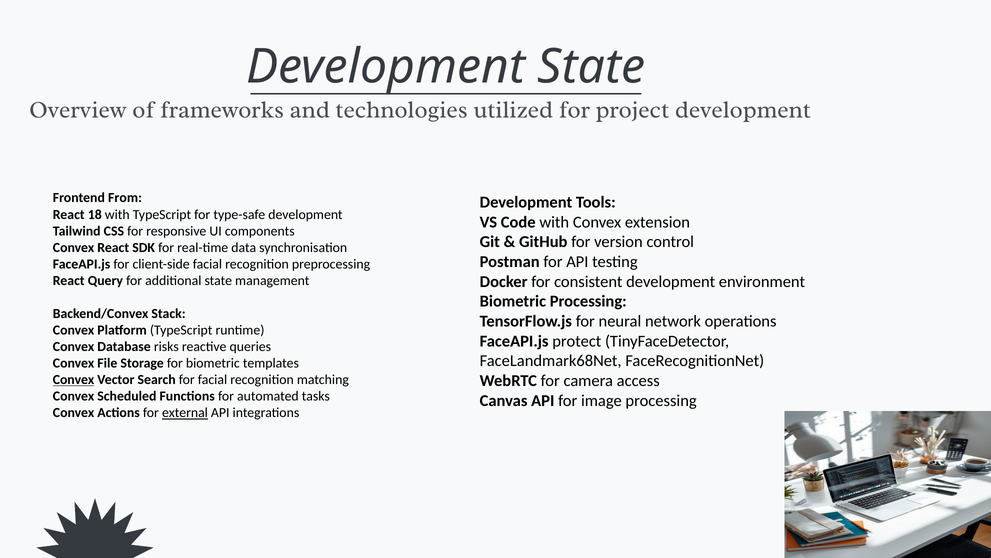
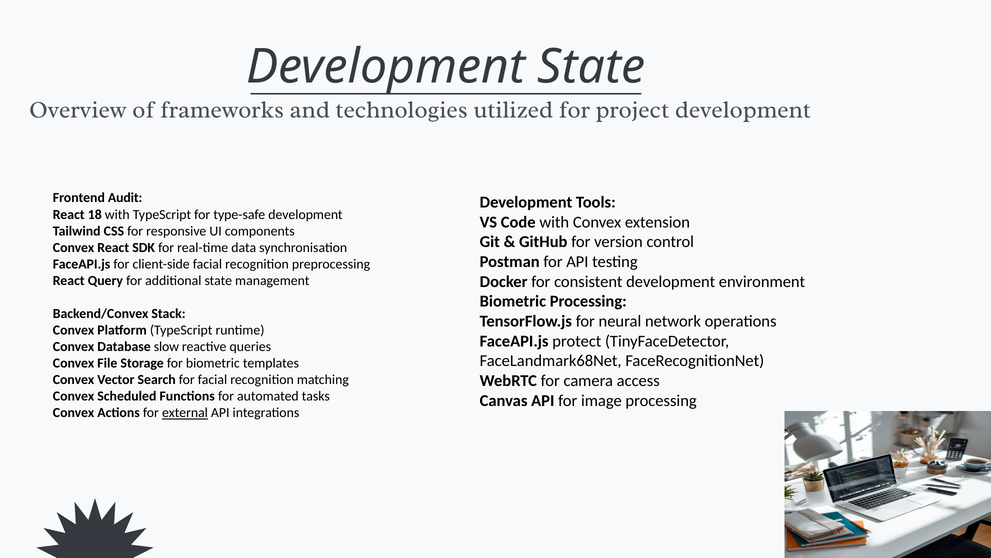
From: From -> Audit (125, 198)
risks: risks -> slow (166, 346)
Convex underline: present -> none (74, 379)
